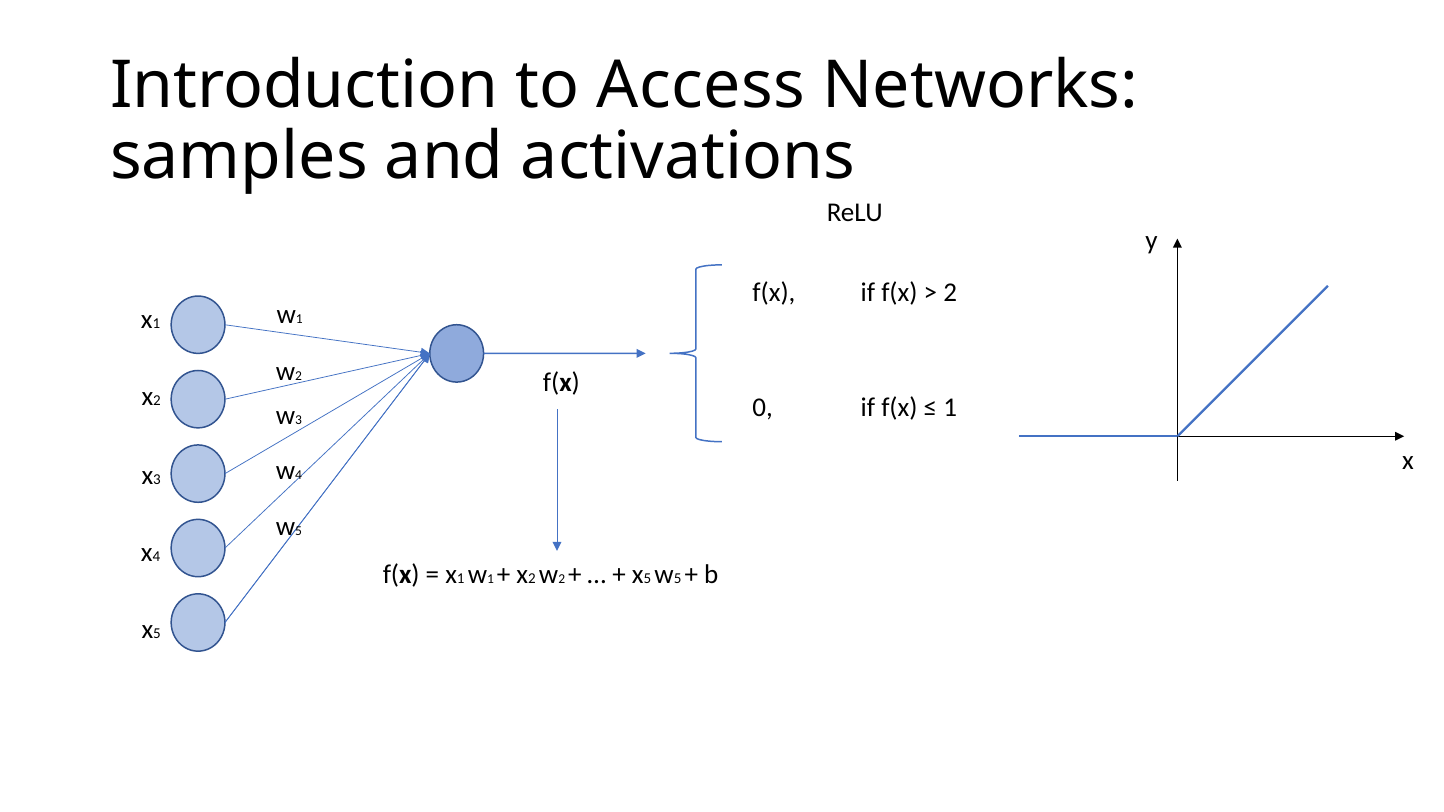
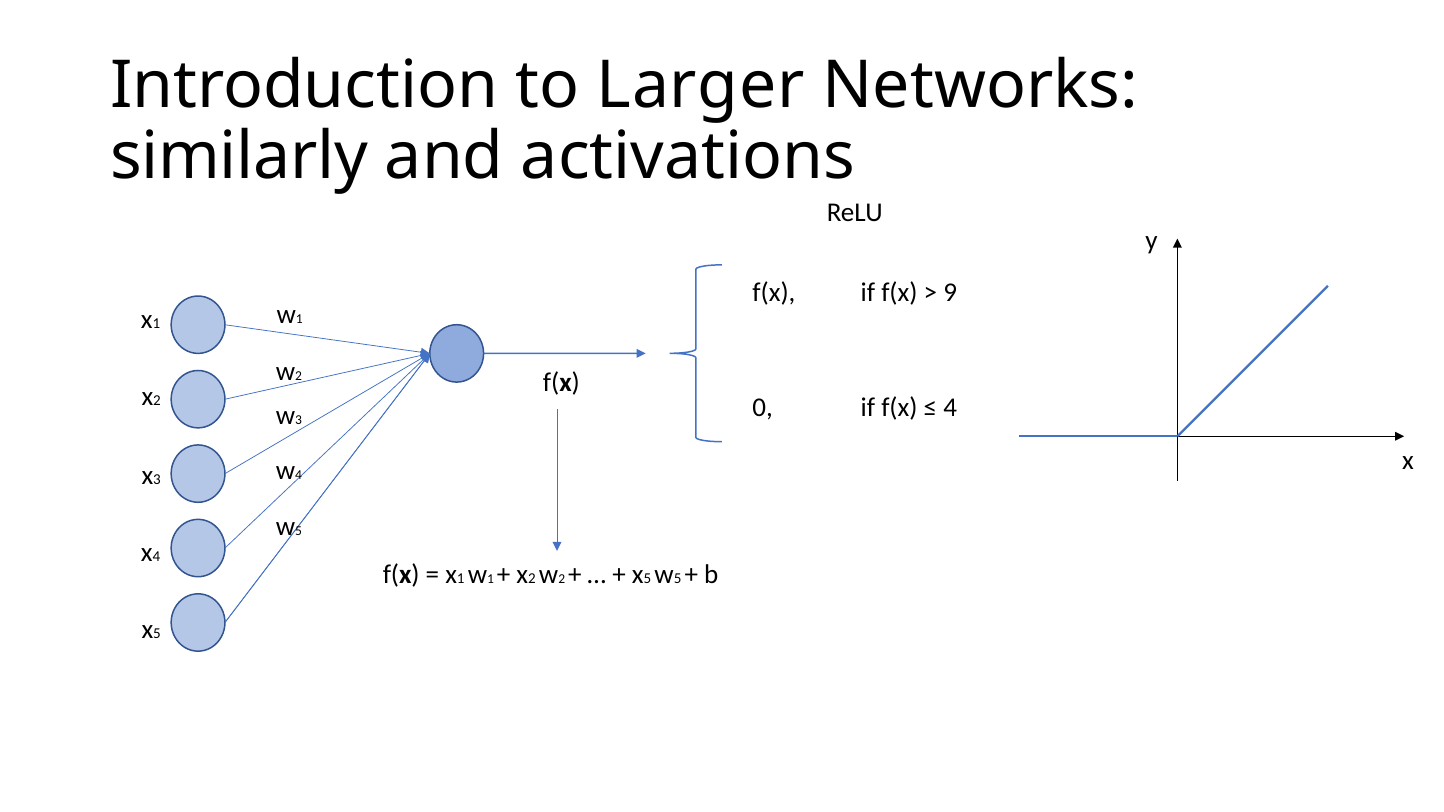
Access: Access -> Larger (701, 86)
samples: samples -> similarly (239, 157)
2: 2 -> 9 (950, 292)
1: 1 -> 4 (950, 408)
